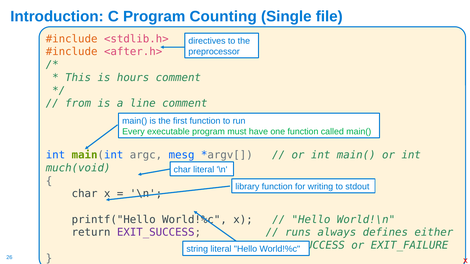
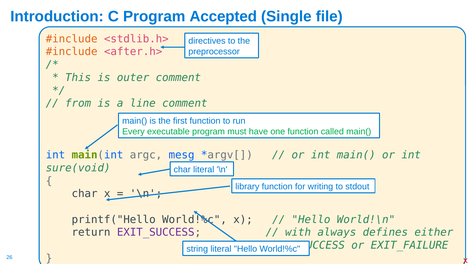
Counting: Counting -> Accepted (223, 17)
hours: hours -> outer (133, 78)
much(void: much(void -> sure(void (78, 168)
runs: runs -> with (298, 233)
